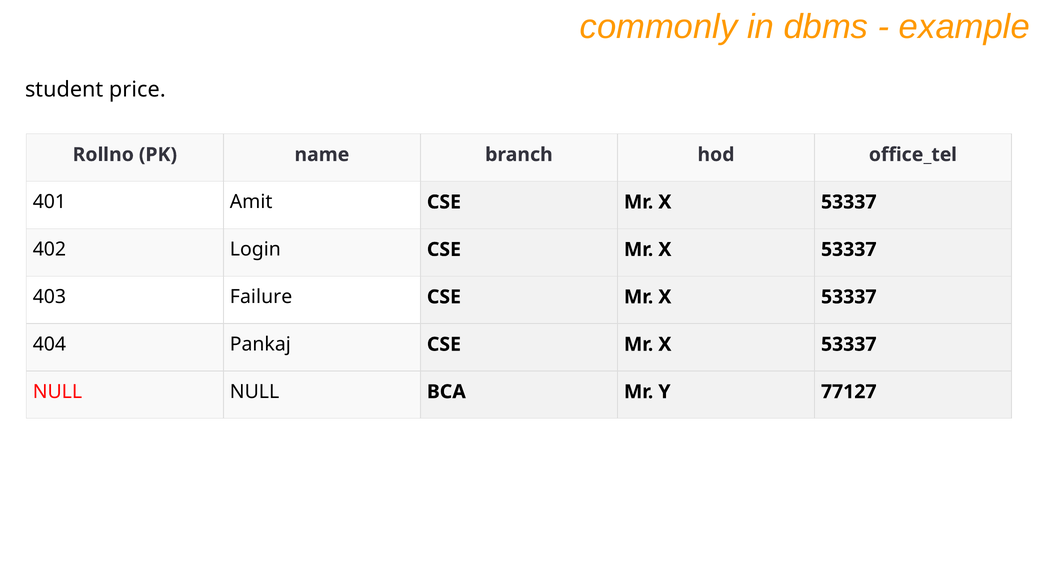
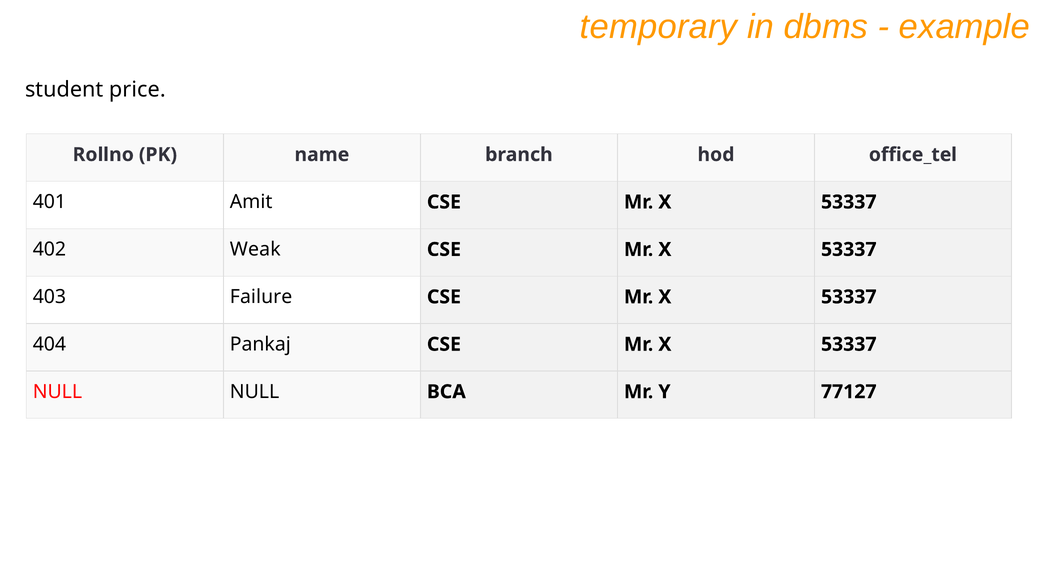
commonly: commonly -> temporary (659, 27)
Login: Login -> Weak (255, 249)
